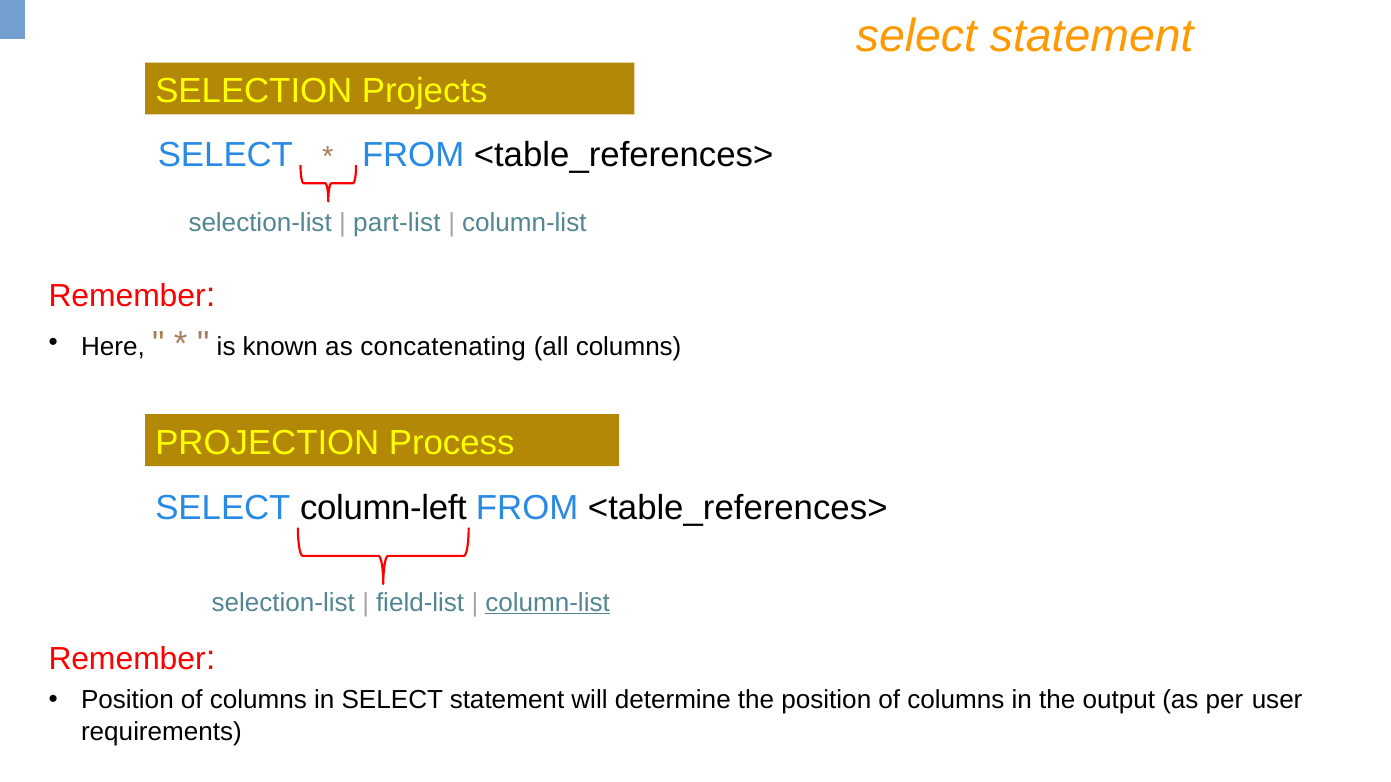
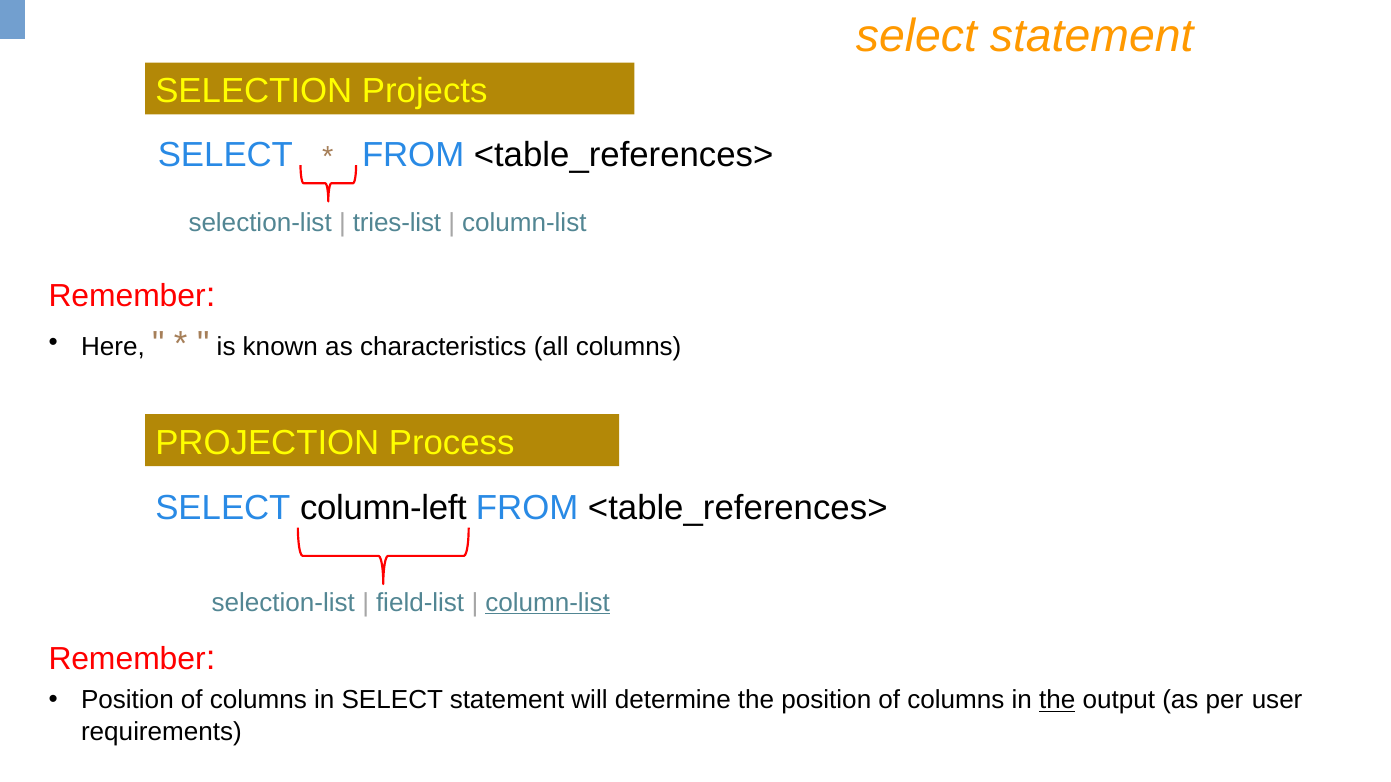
part-list: part-list -> tries-list (397, 223)
concatenating: concatenating -> characteristics (443, 347)
the underline: none -> present (1057, 701)
